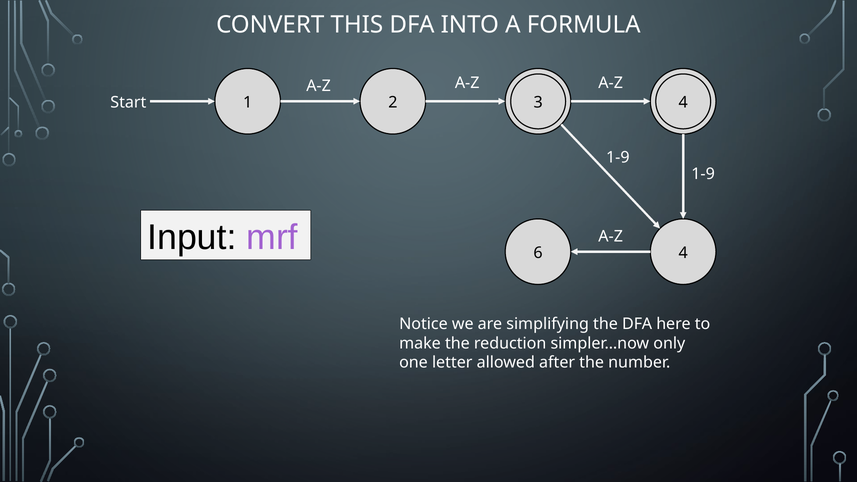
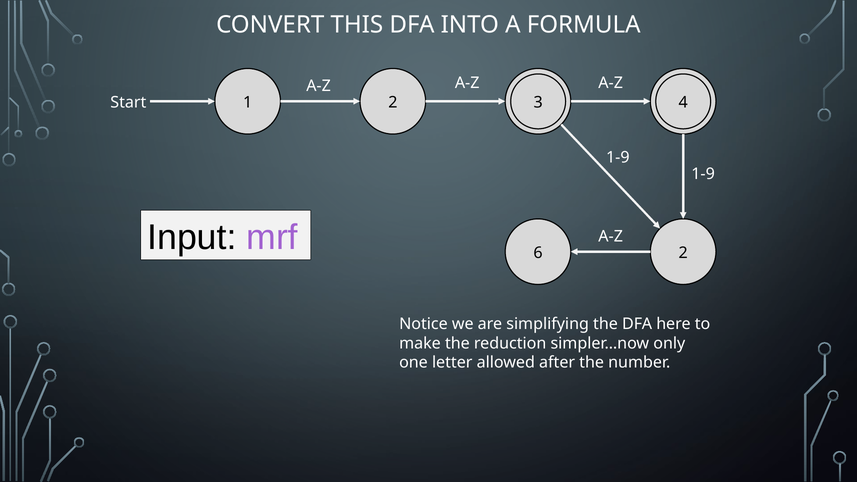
6 4: 4 -> 2 (683, 253)
